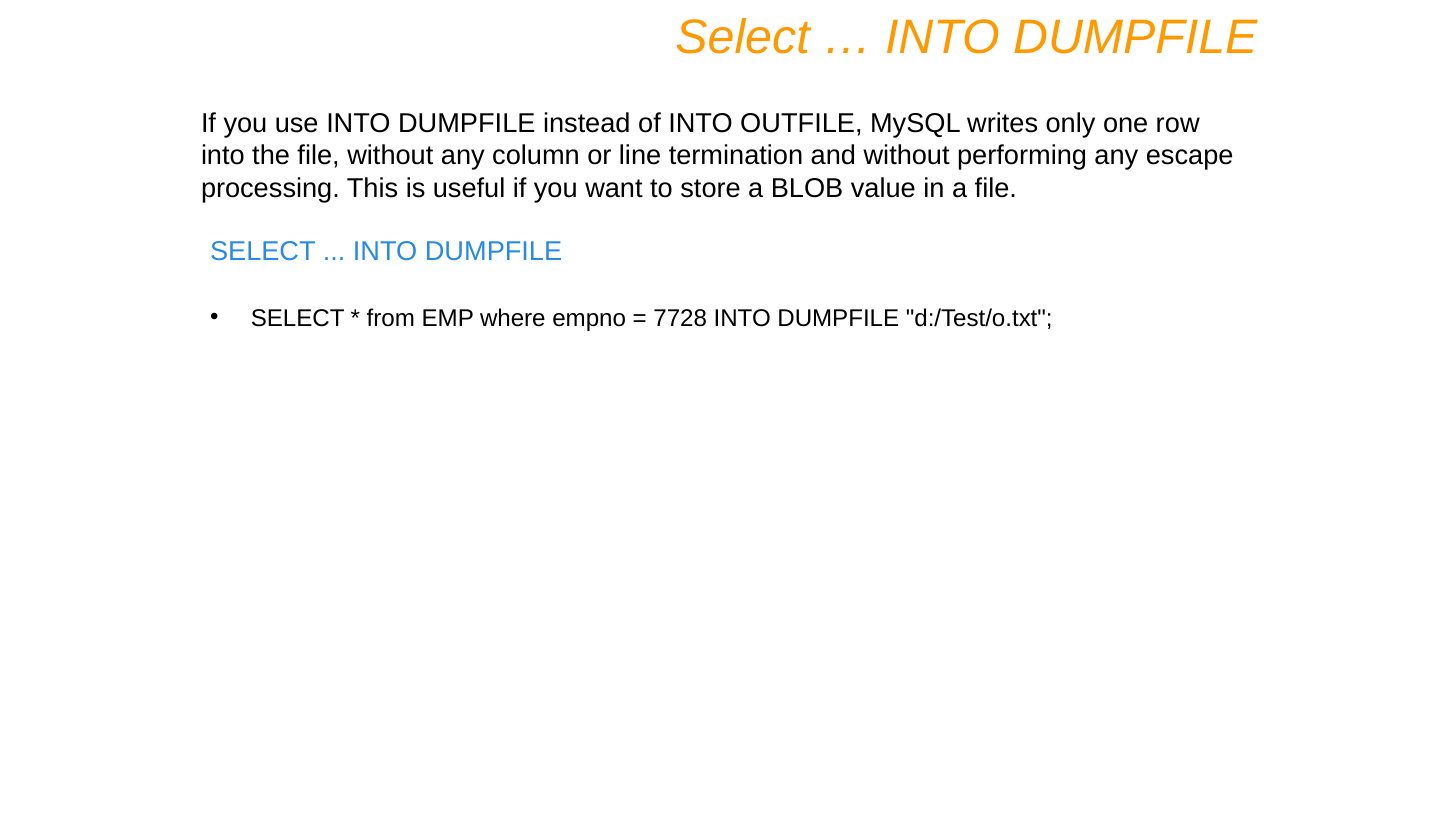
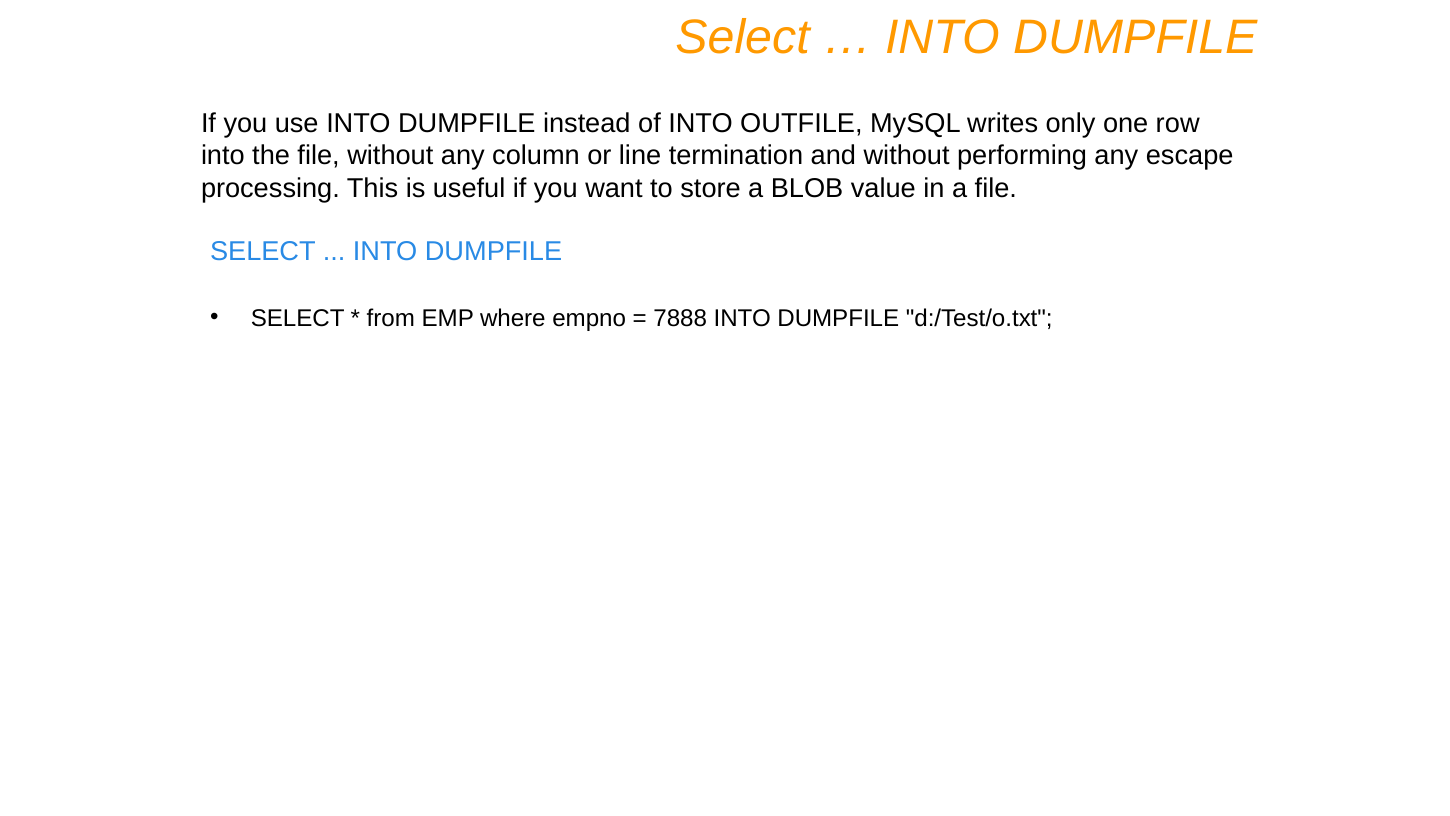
7728: 7728 -> 7888 (680, 318)
